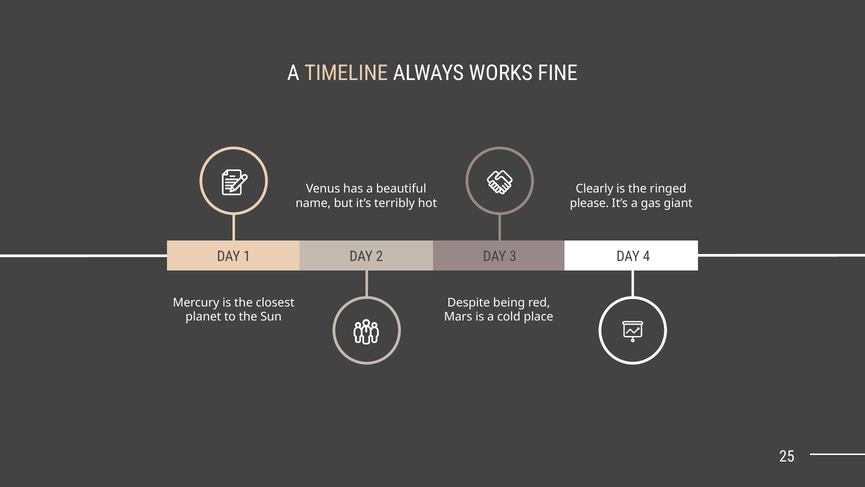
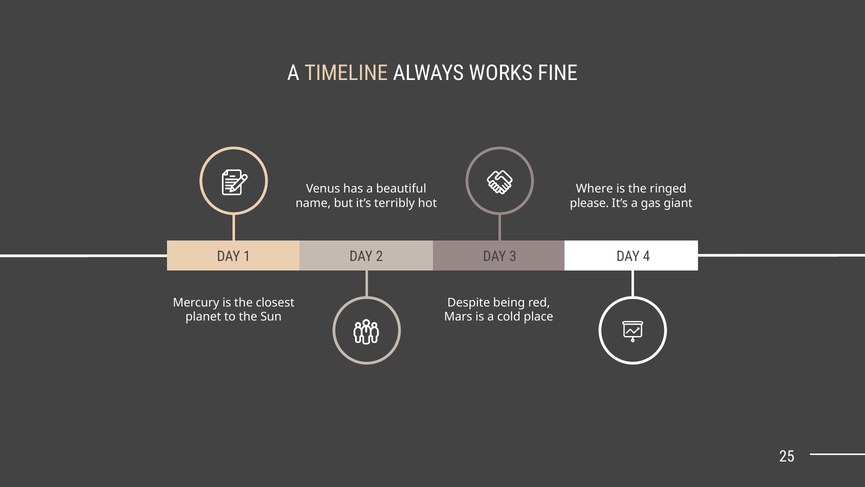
Clearly: Clearly -> Where (595, 189)
